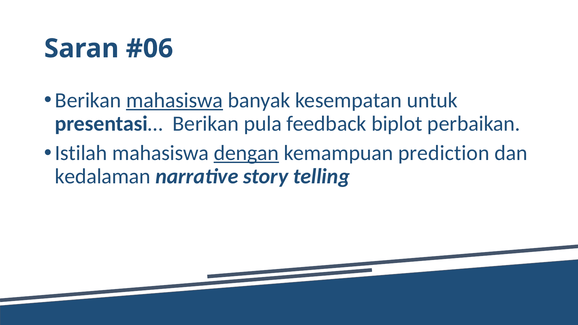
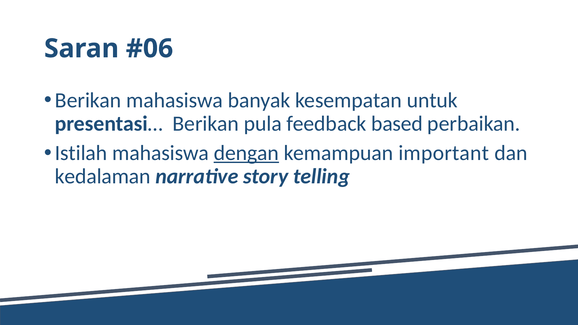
mahasiswa underline: present -> none (175, 100)
biplot: biplot -> based (397, 124)
prediction: prediction -> important (444, 153)
